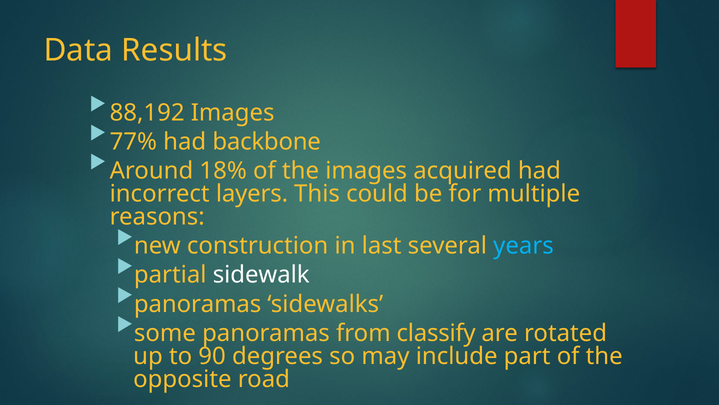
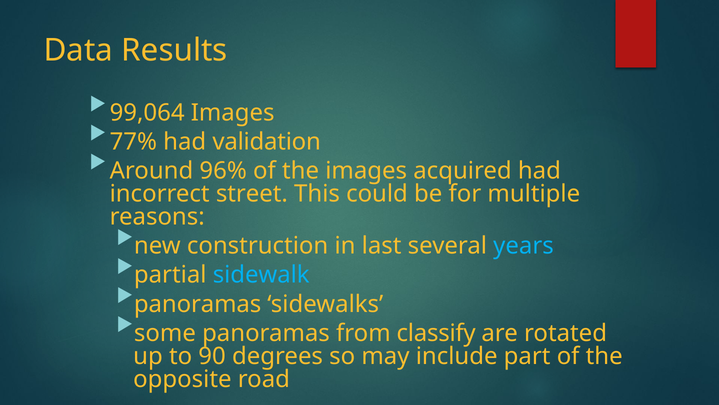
88,192: 88,192 -> 99,064 (147, 113)
backbone: backbone -> validation (267, 142)
18%: 18% -> 96% (223, 171)
layers: layers -> street (252, 194)
sidewalk colour: white -> light blue (261, 275)
